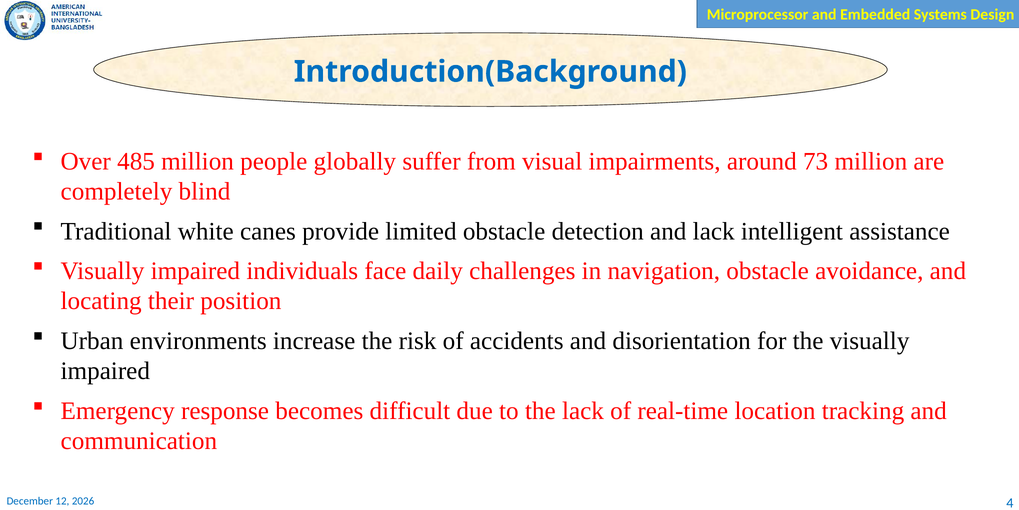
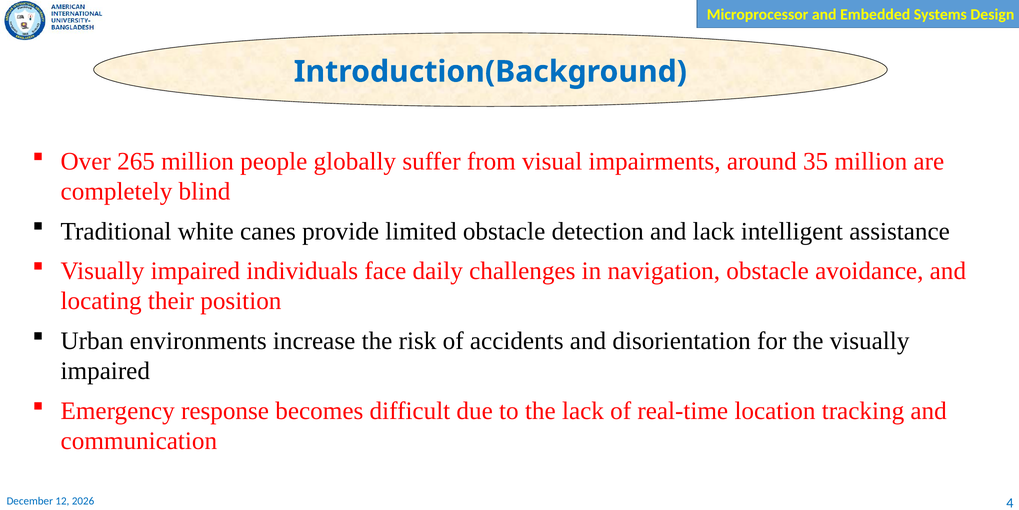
485: 485 -> 265 (136, 161)
73: 73 -> 35 (816, 161)
